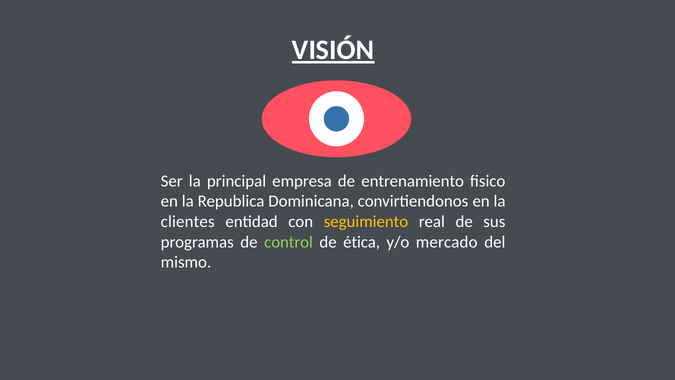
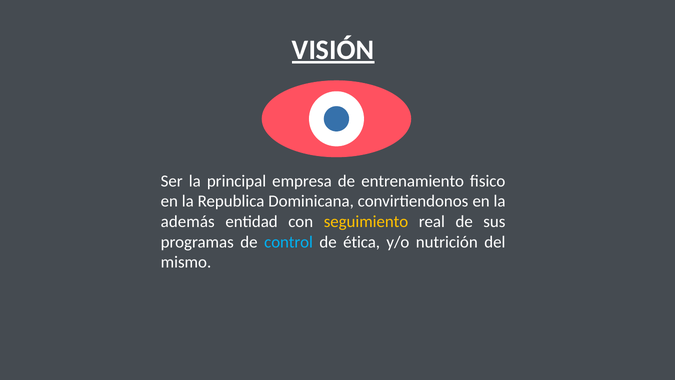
clientes: clientes -> además (188, 221)
control colour: light green -> light blue (289, 242)
mercado: mercado -> nutrición (447, 242)
